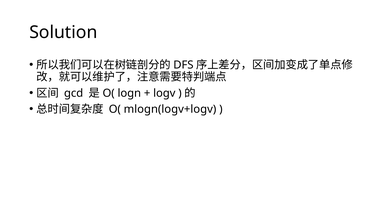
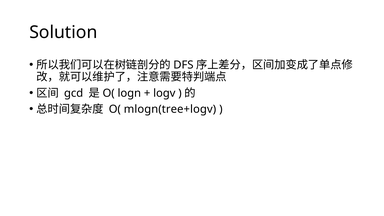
mlogn(logv+logv: mlogn(logv+logv -> mlogn(tree+logv (170, 109)
